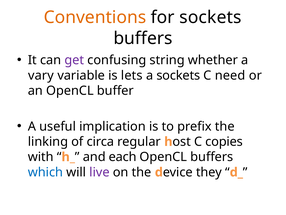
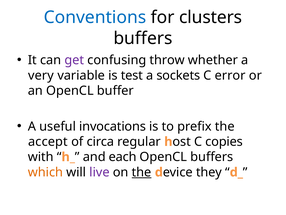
Conventions colour: orange -> blue (95, 17)
for sockets: sockets -> clusters (211, 17)
string: string -> throw (167, 60)
vary: vary -> very (41, 75)
lets: lets -> test (132, 75)
need: need -> error (230, 75)
implication: implication -> invocations (113, 126)
linking: linking -> accept (48, 141)
which colour: blue -> orange (45, 172)
the underline: none -> present (142, 172)
